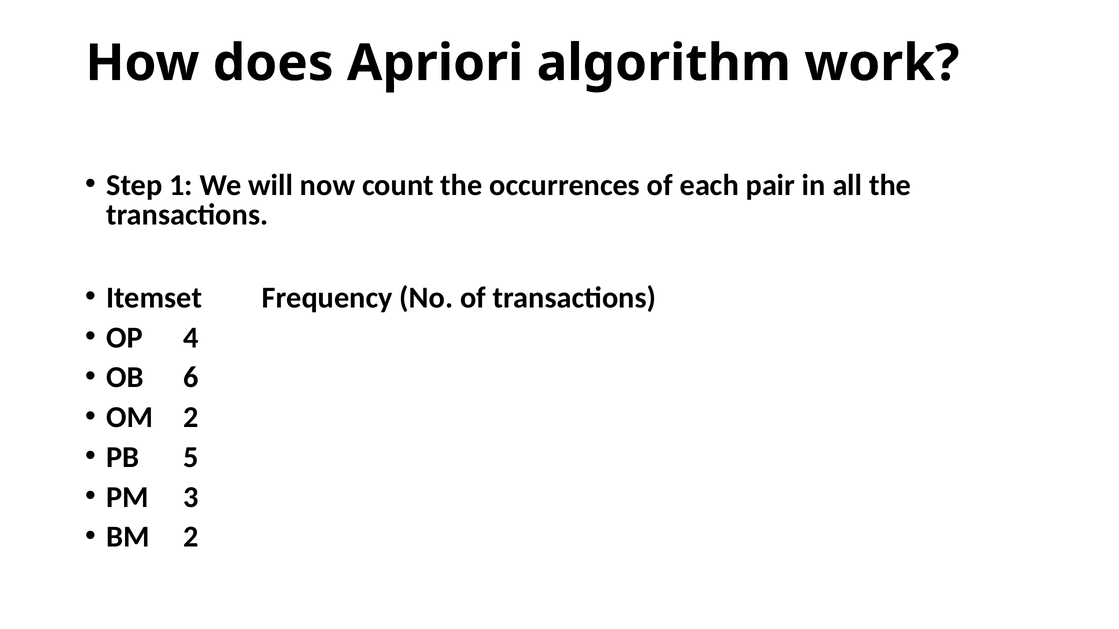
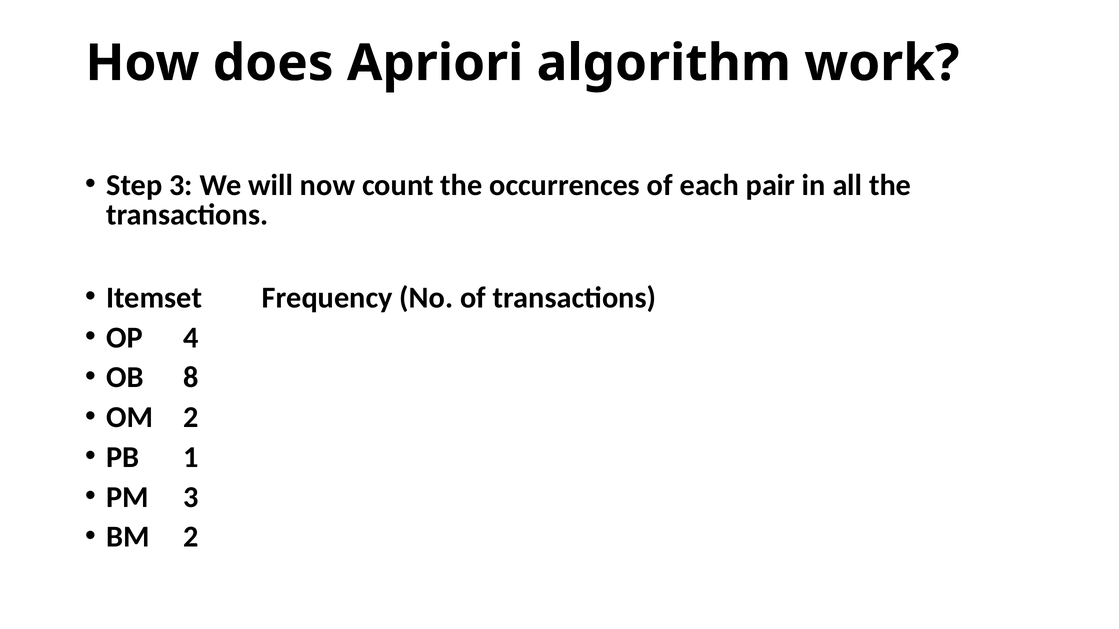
Step 1: 1 -> 3 (181, 185)
6: 6 -> 8 (191, 378)
5: 5 -> 1 (191, 457)
